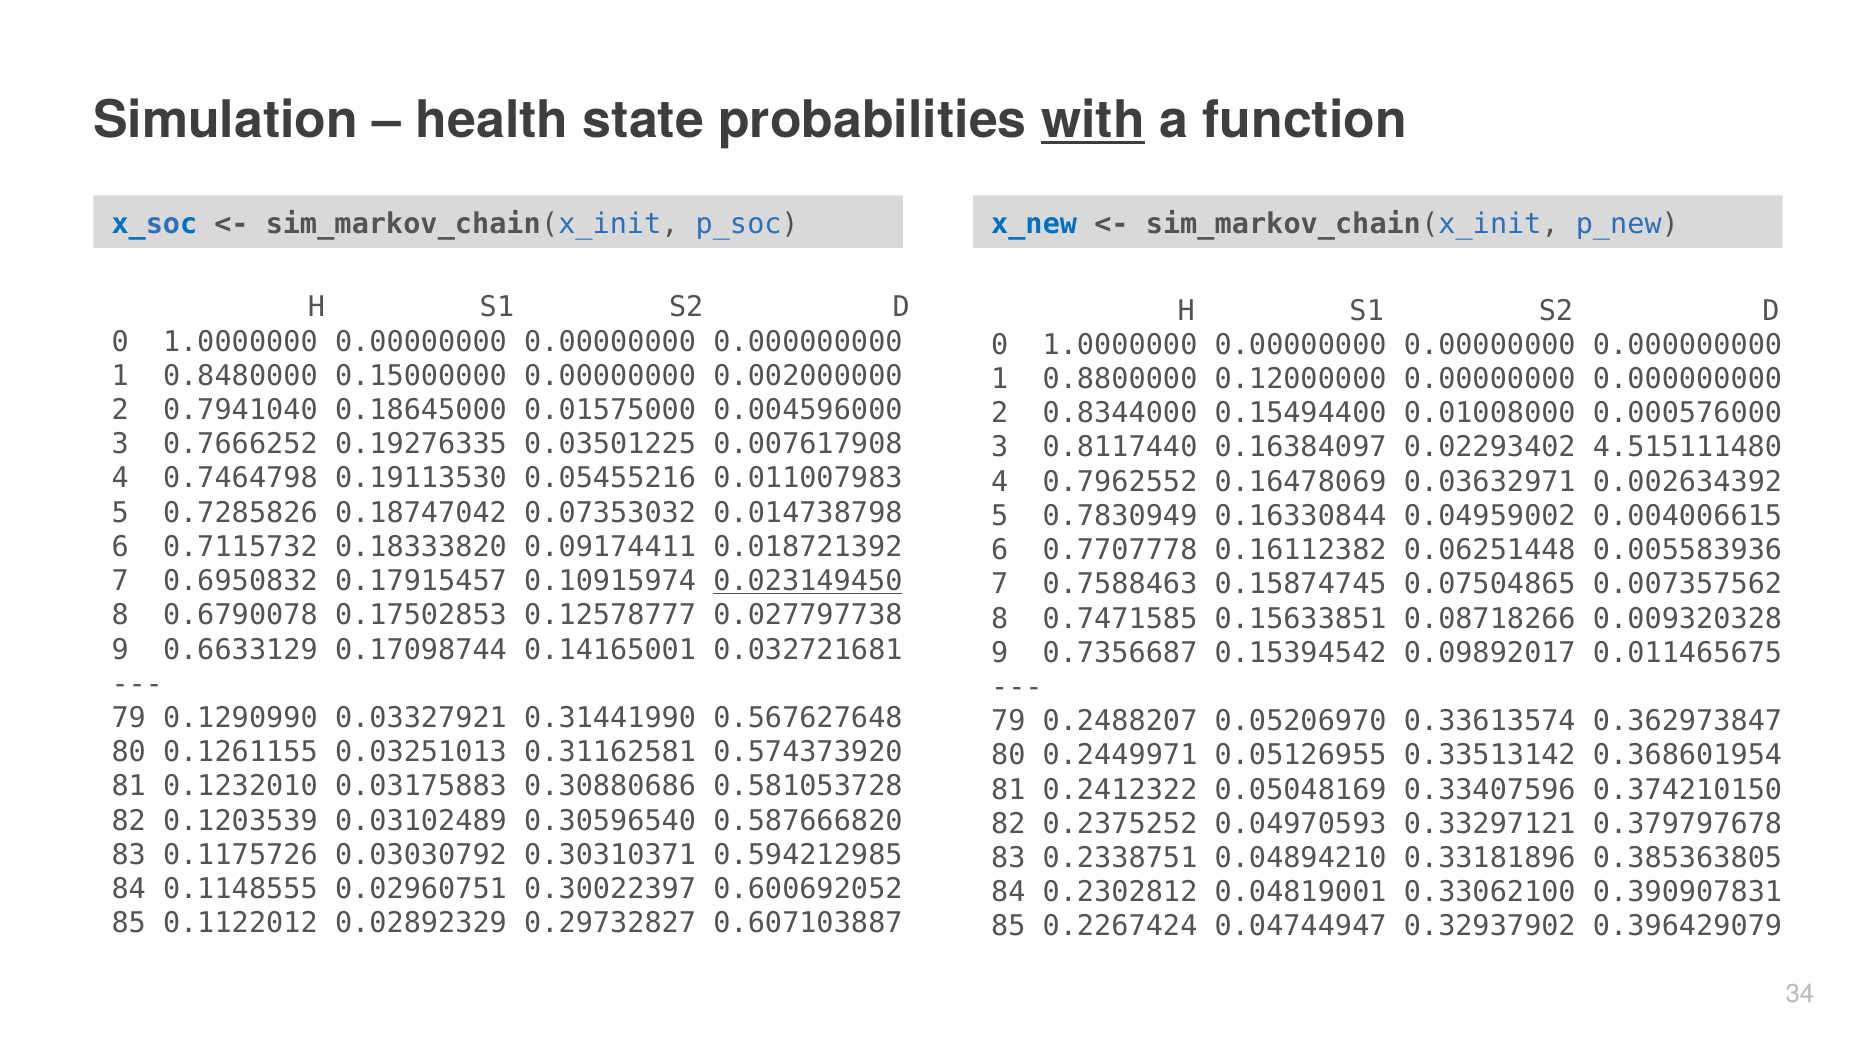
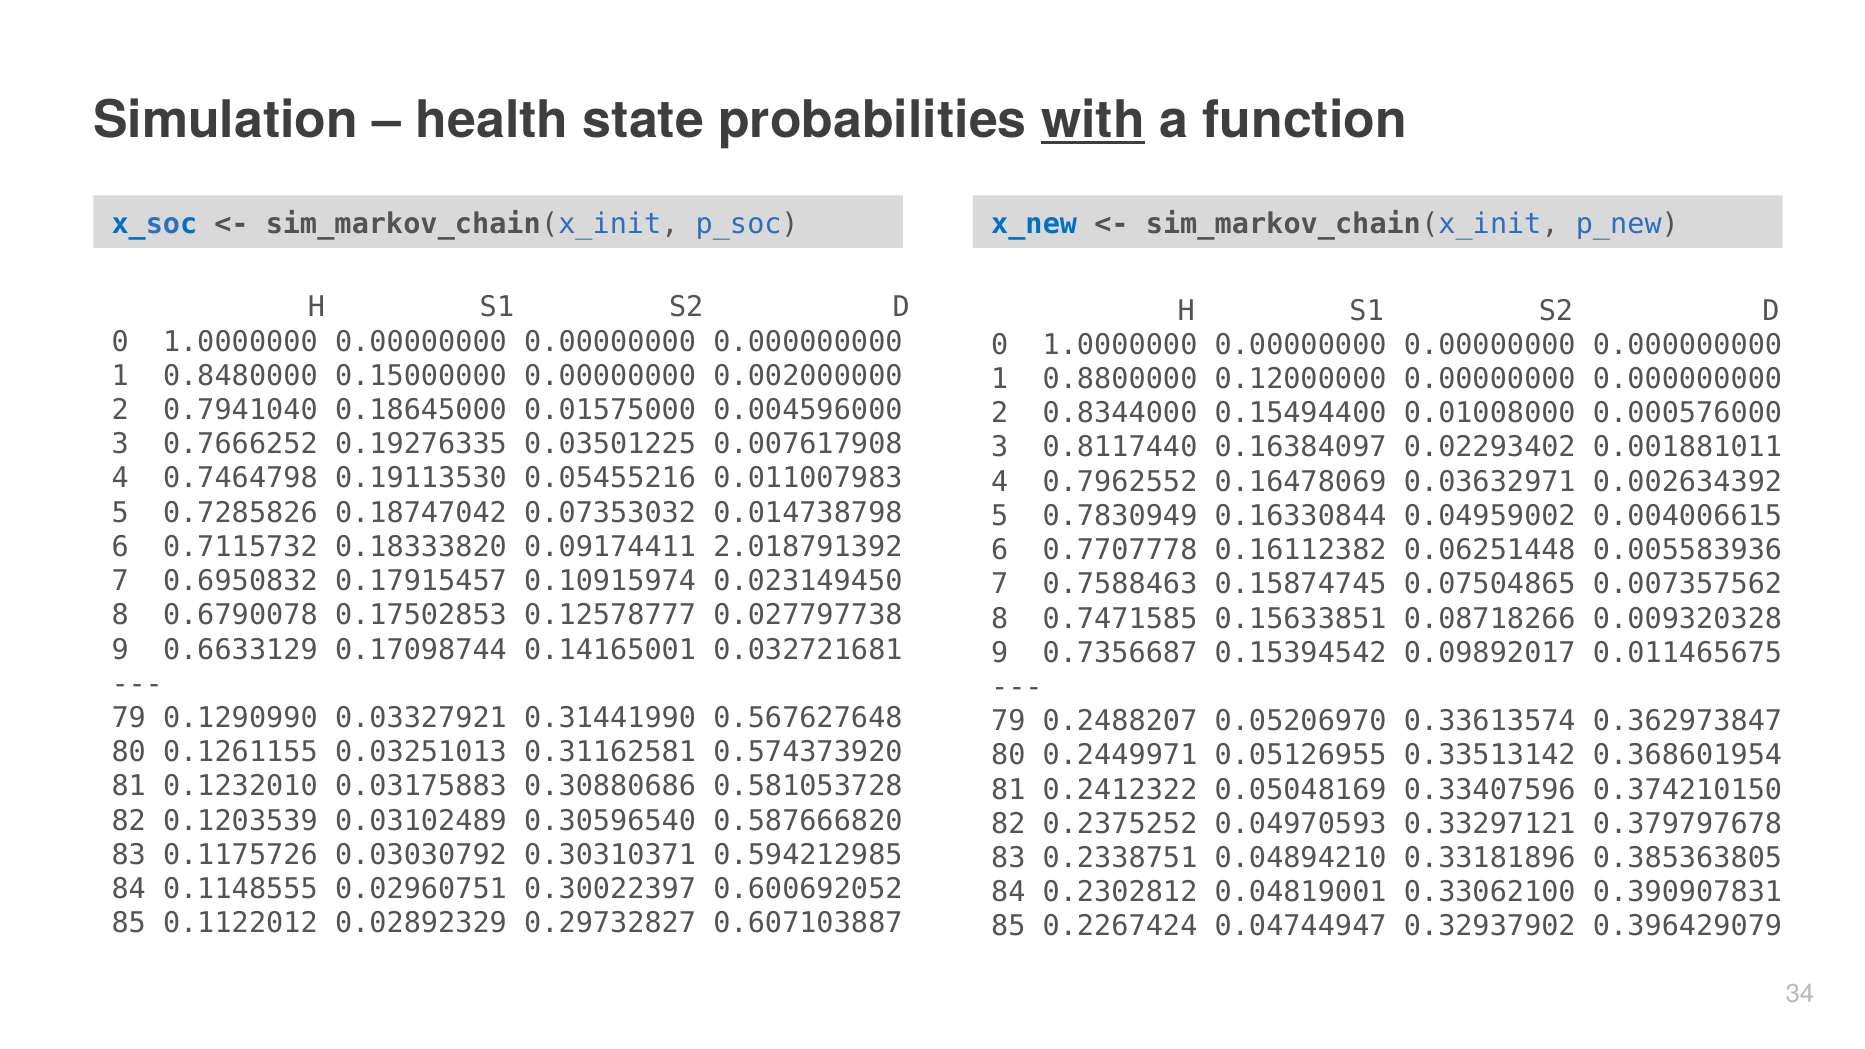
4.515111480: 4.515111480 -> 0.001881011 (1688, 448)
0.018721392: 0.018721392 -> 2.018791392 (808, 547)
0.023149450 underline: present -> none (808, 581)
